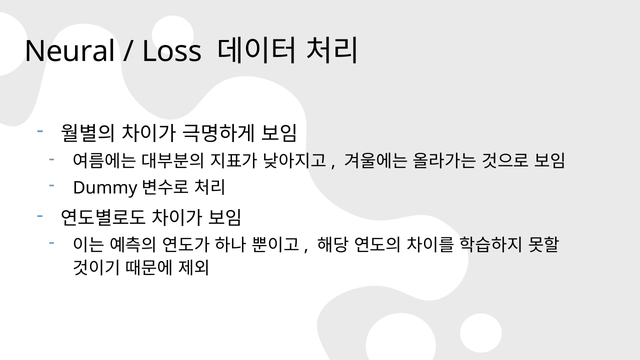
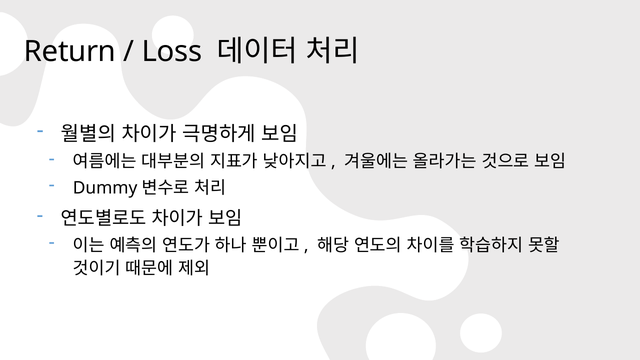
Neural: Neural -> Return (70, 52)
